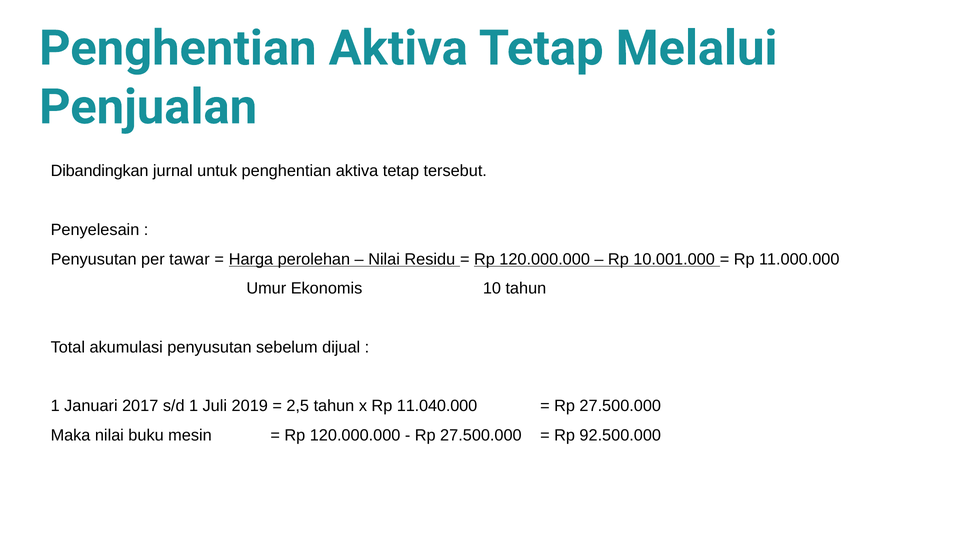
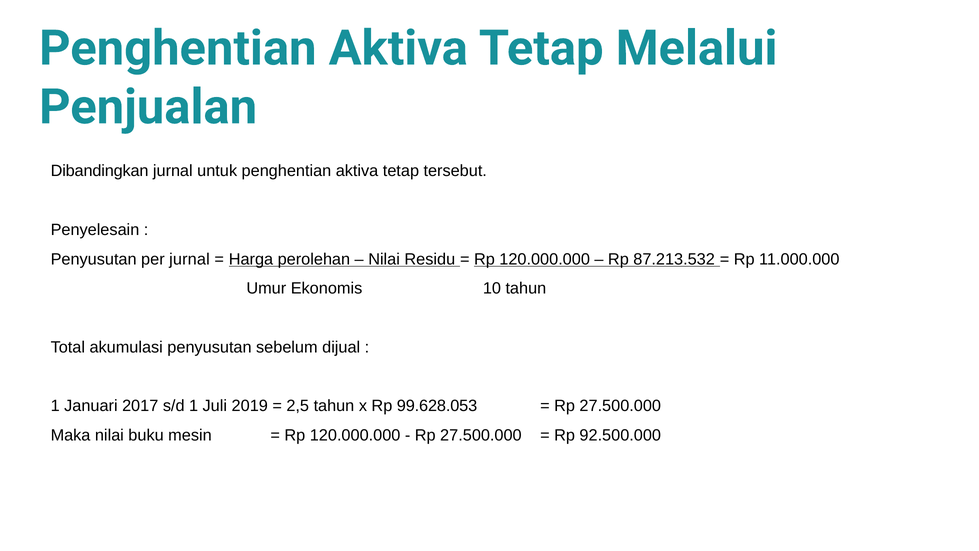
per tawar: tawar -> jurnal (189, 259)
10.001.000: 10.001.000 -> 87.213.532 (674, 259)
11.040.000: 11.040.000 -> 99.628.053 (437, 406)
